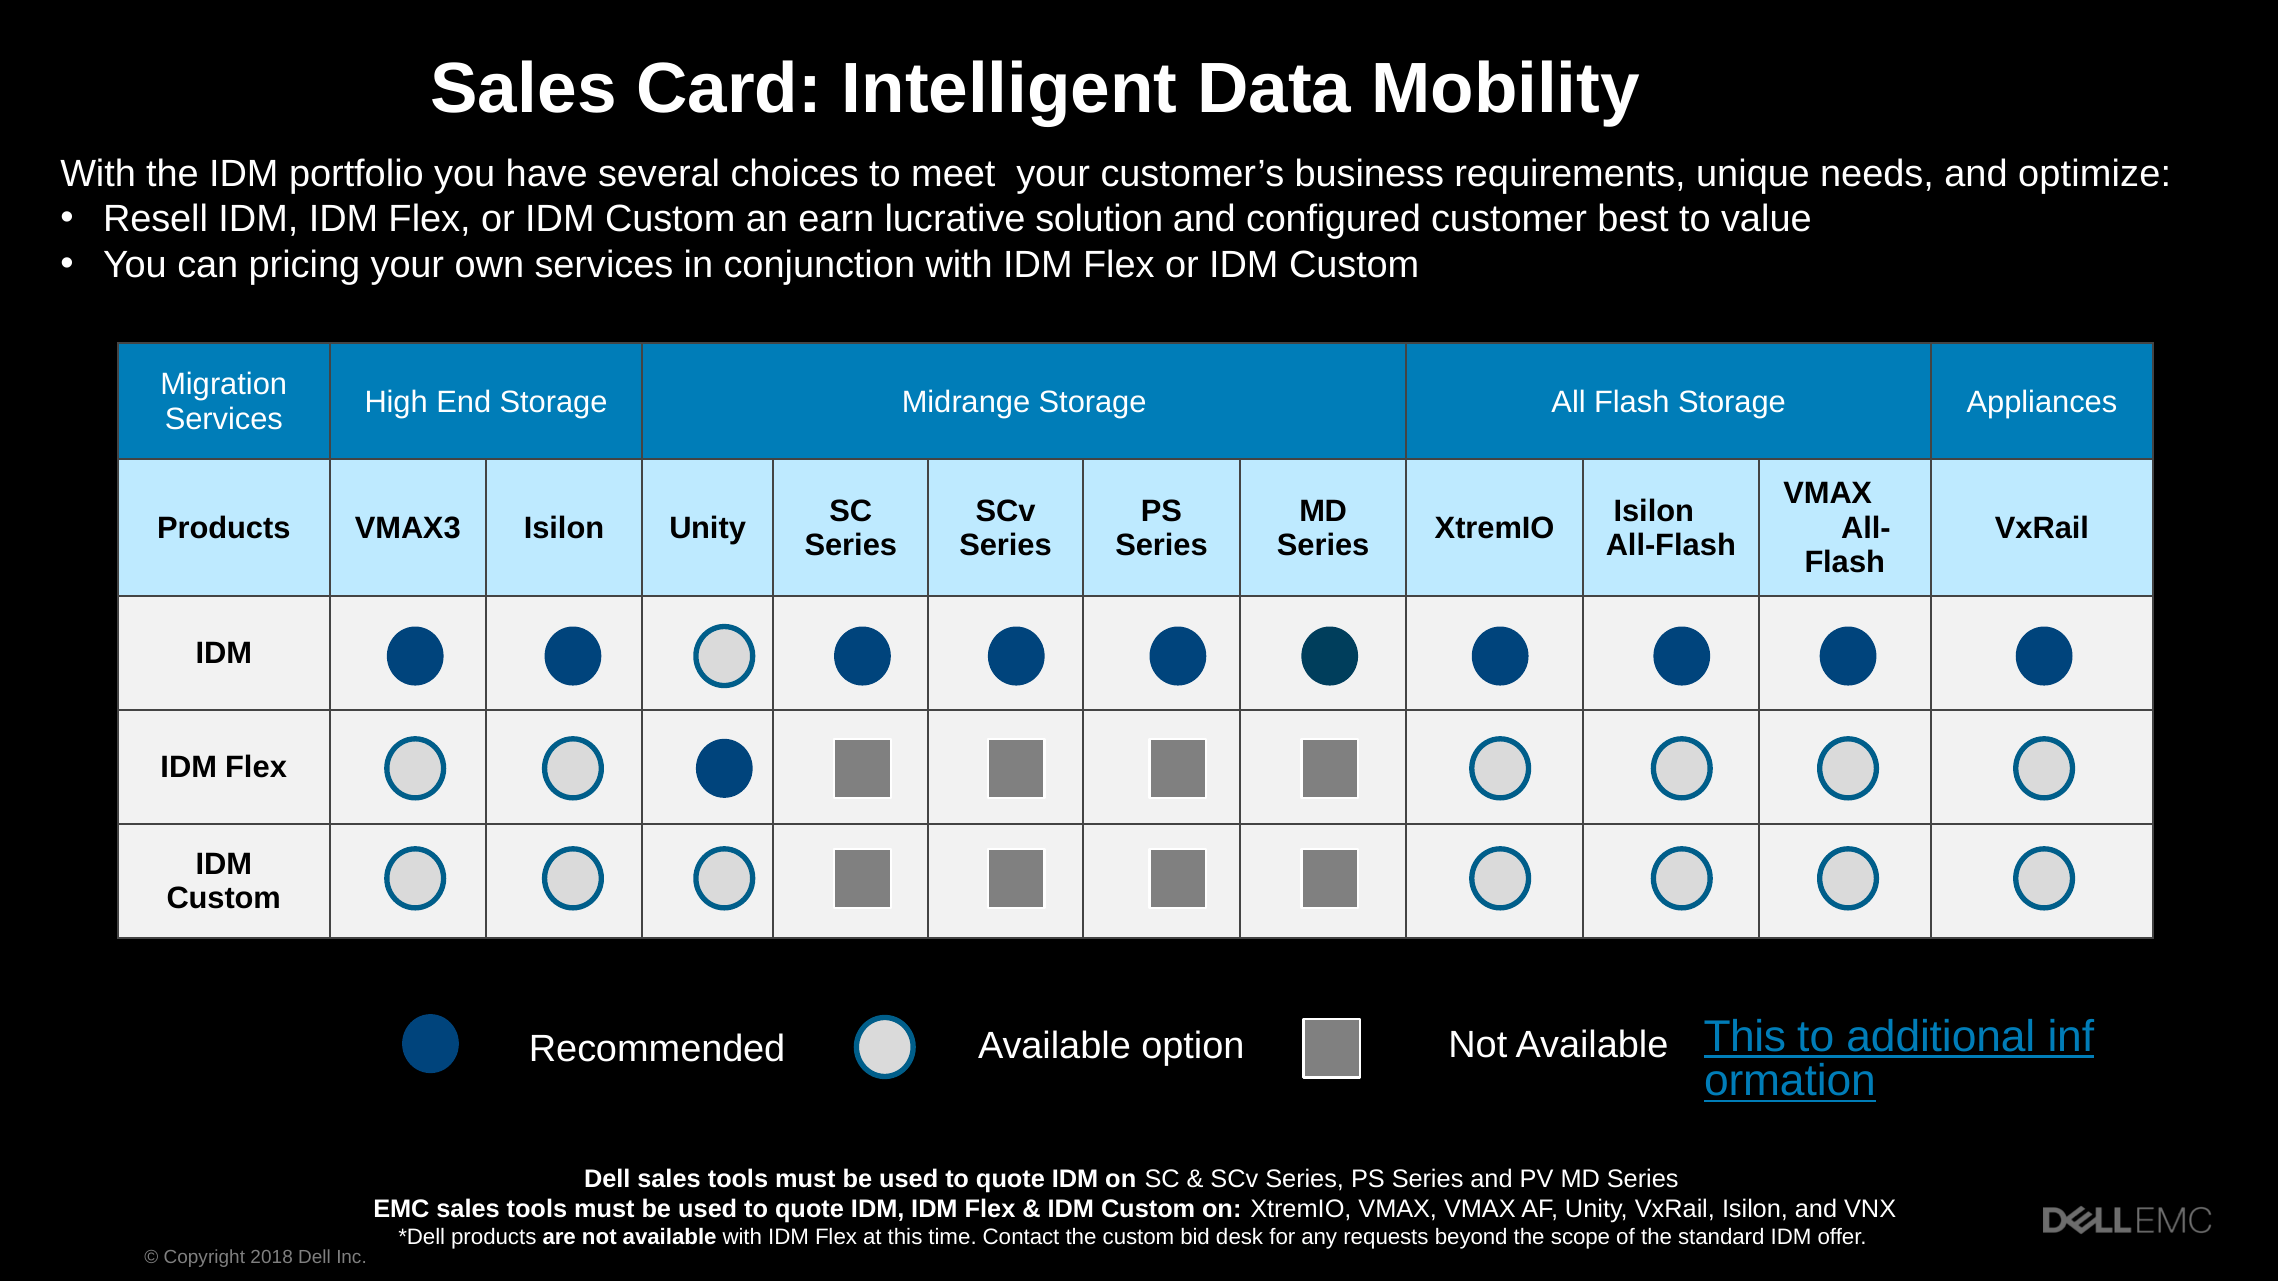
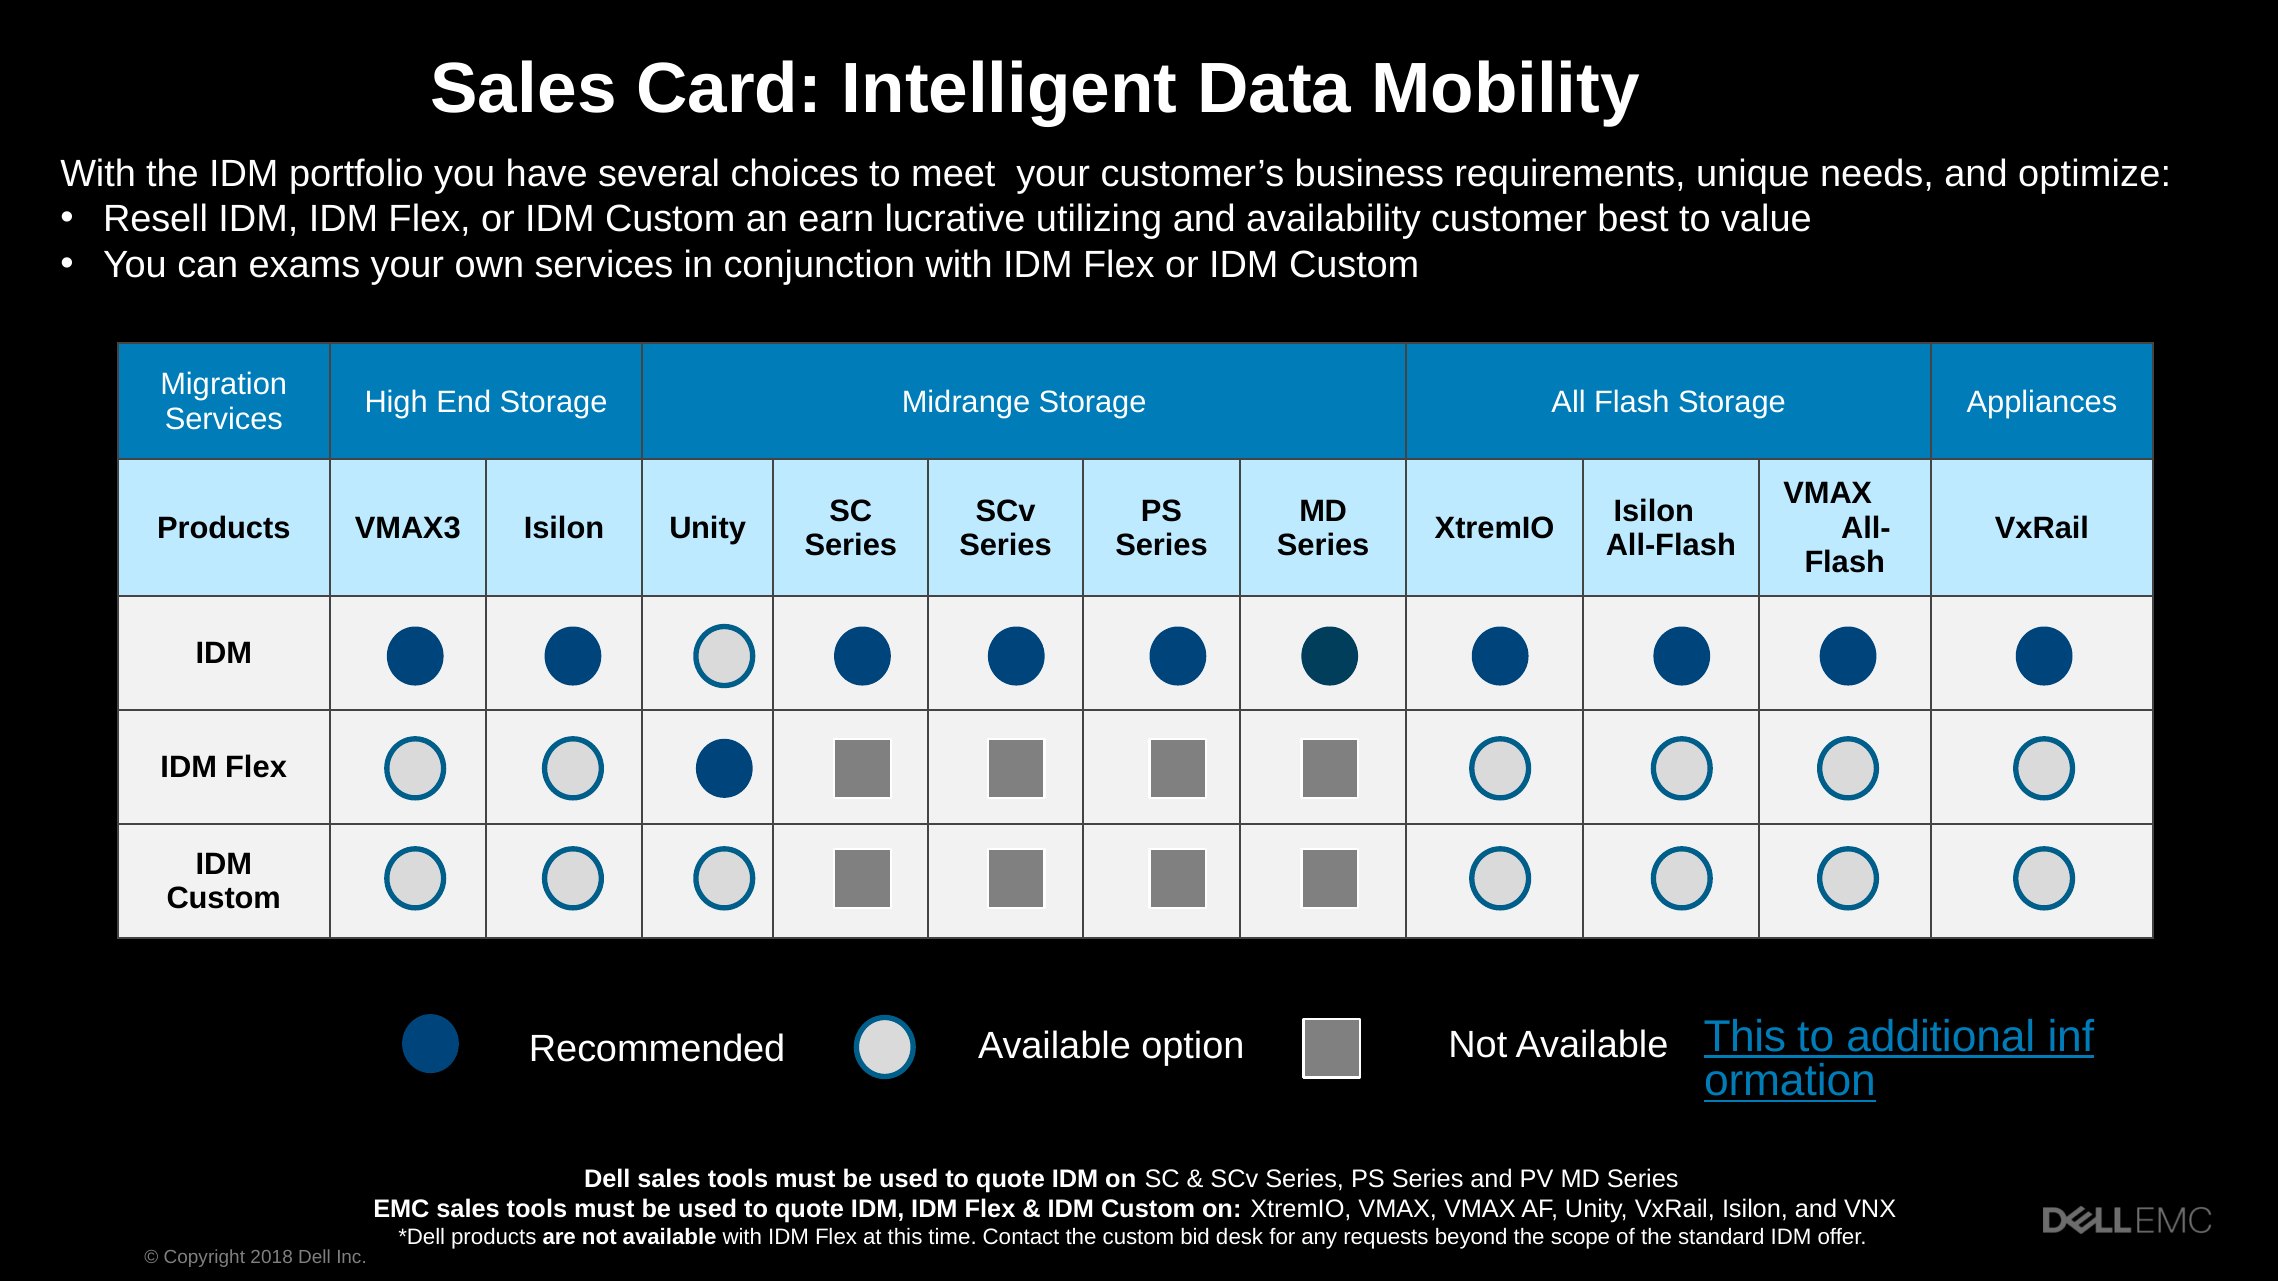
solution: solution -> utilizing (1099, 219)
configured: configured -> availability (1333, 219)
pricing: pricing -> exams (304, 265)
